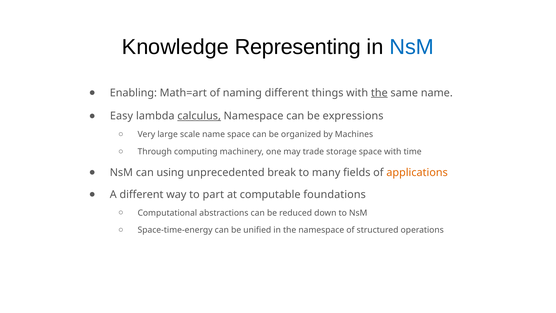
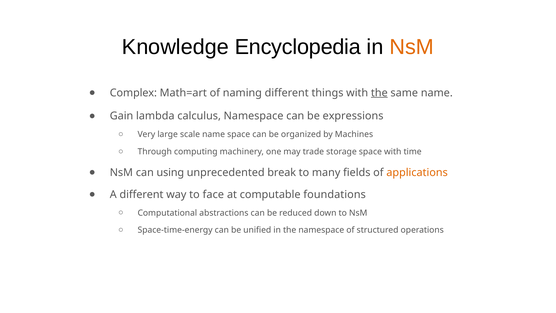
Representing: Representing -> Encyclopedia (298, 47)
NsM colour: blue -> orange (412, 47)
Enabling: Enabling -> Complex (133, 93)
Easy: Easy -> Gain (122, 116)
calculus underline: present -> none (199, 116)
part: part -> face (213, 194)
